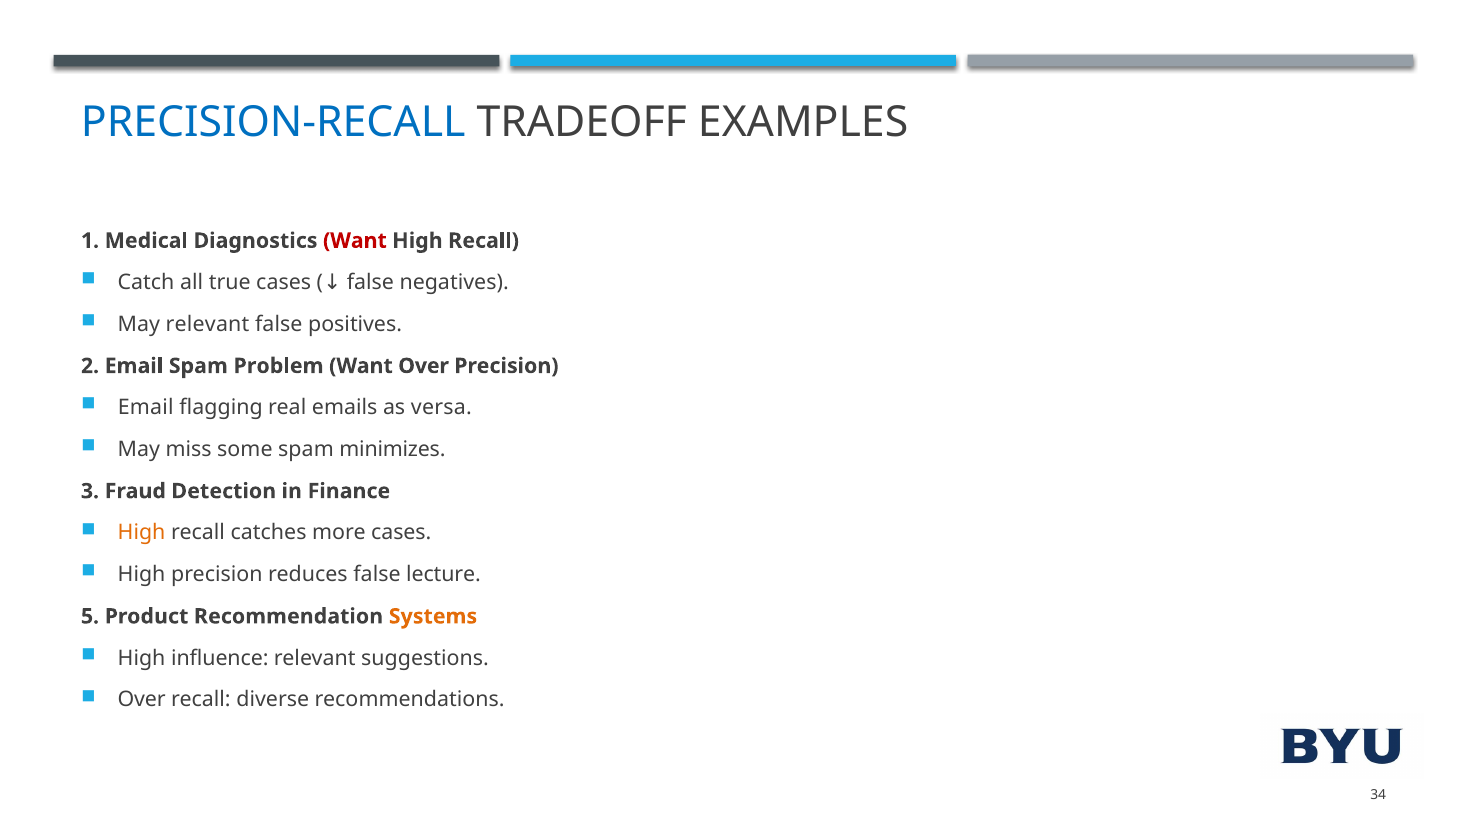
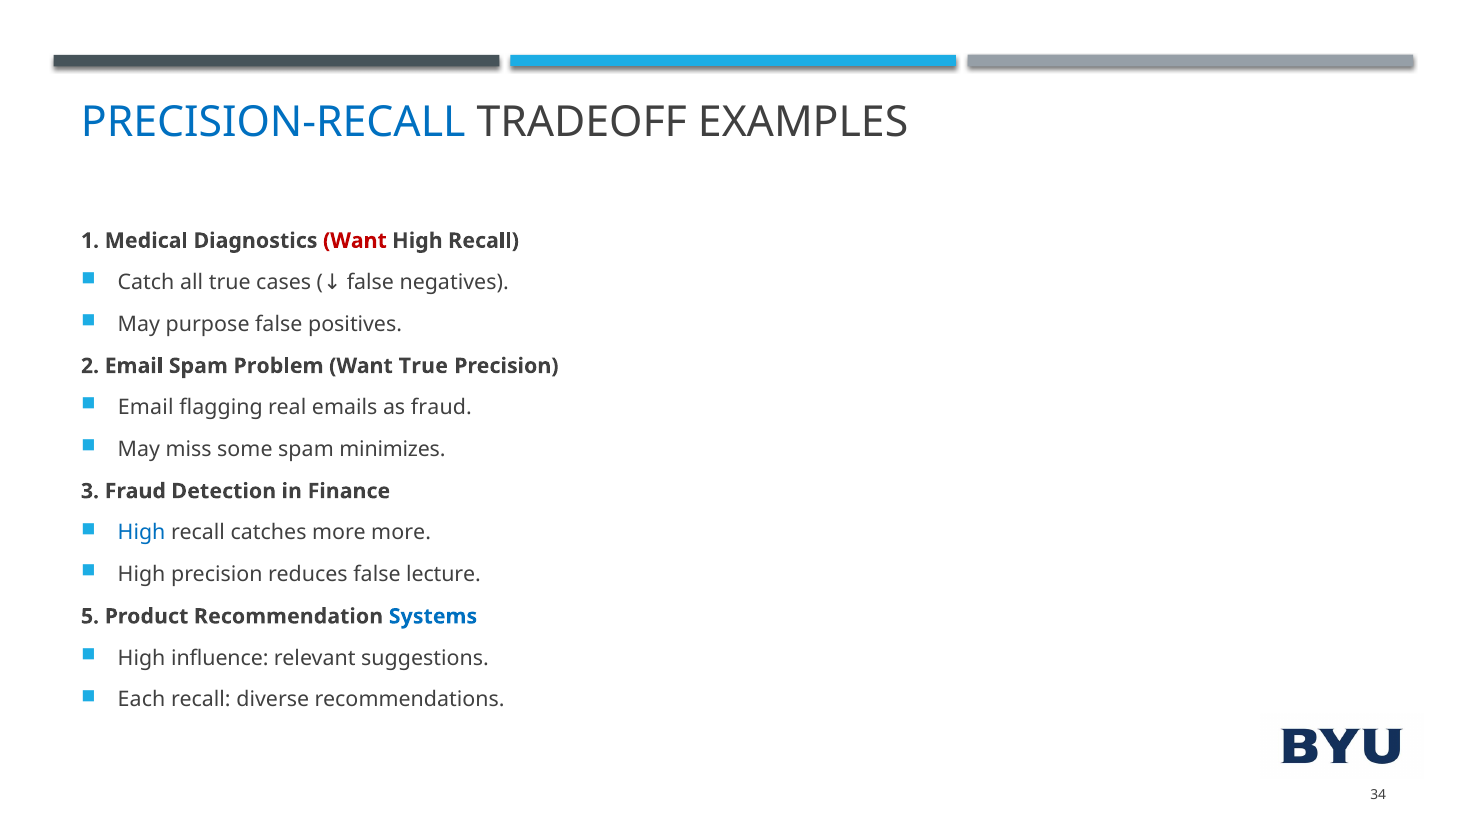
May relevant: relevant -> purpose (208, 324)
Want Over: Over -> True (423, 366)
as versa: versa -> fraud (441, 408)
High colour: orange -> blue (142, 533)
more cases: cases -> more (401, 533)
Systems colour: orange -> blue (433, 617)
Over: Over -> Each (142, 700)
